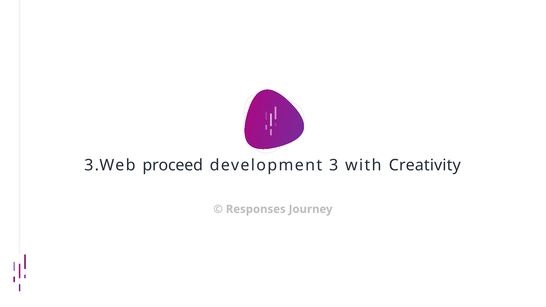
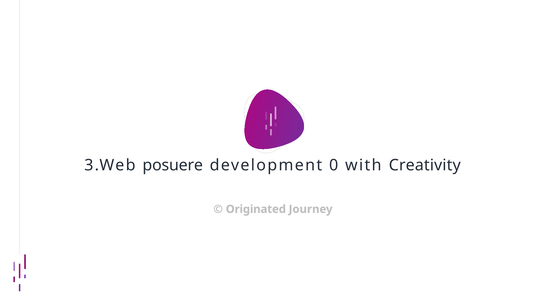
proceed: proceed -> posuere (173, 165)
3: 3 -> 0 (334, 165)
Responses: Responses -> Originated (256, 209)
